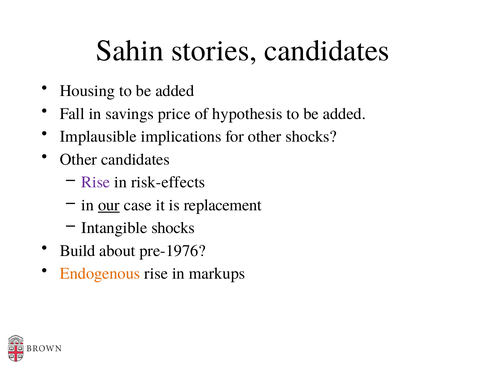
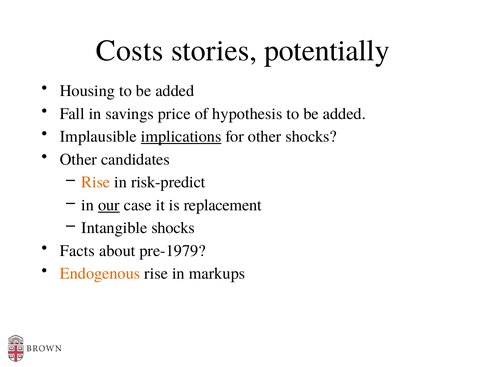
Sahin: Sahin -> Costs (130, 51)
stories candidates: candidates -> potentially (327, 51)
implications underline: none -> present (181, 136)
Rise colour: purple -> orange (96, 182)
risk-effects: risk-effects -> risk-predict (168, 182)
Build: Build -> Facts (77, 250)
pre-1976: pre-1976 -> pre-1979 (173, 250)
